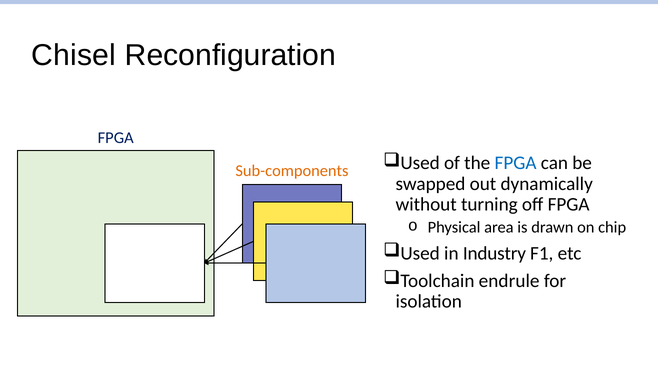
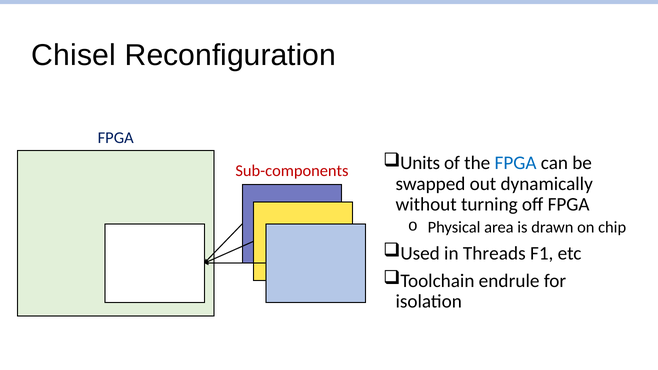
Sub-components colour: orange -> red (292, 171)
Used: Used -> Units (420, 163)
Industry: Industry -> Threads (494, 253)
